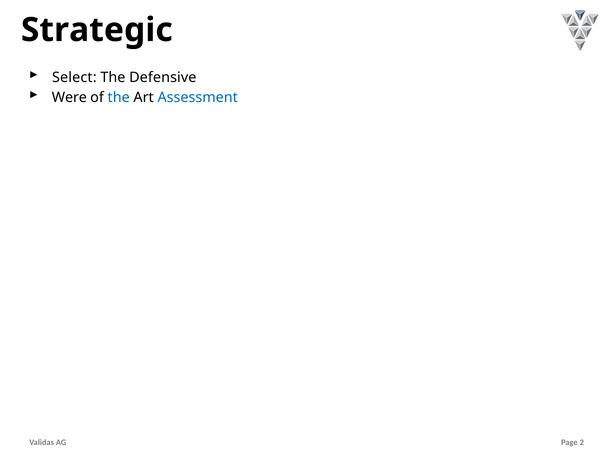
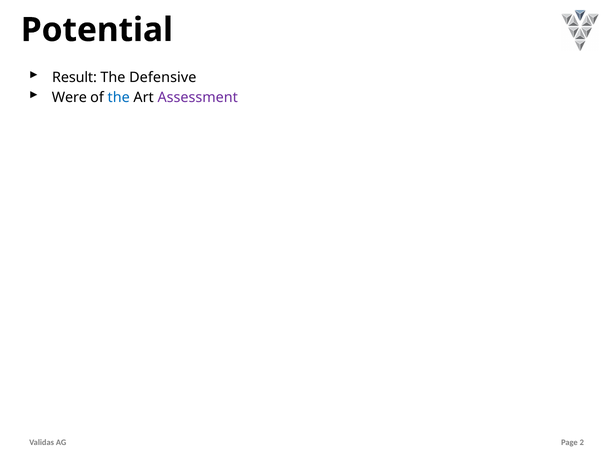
Strategic: Strategic -> Potential (97, 30)
Select: Select -> Result (74, 77)
Assessment colour: blue -> purple (198, 98)
